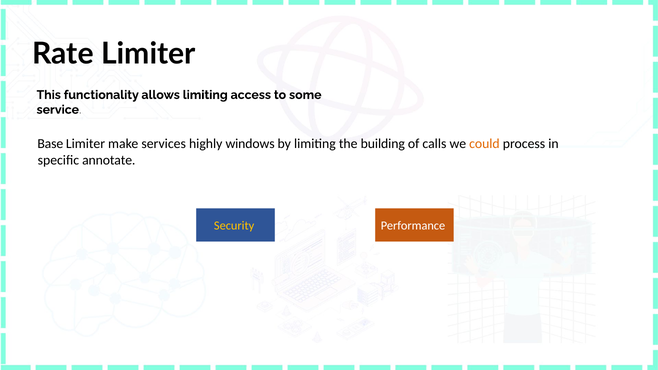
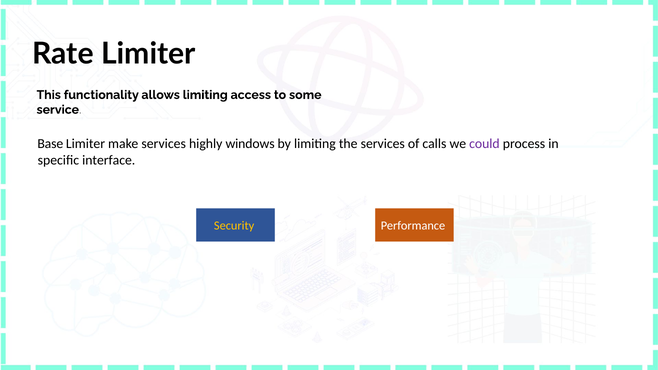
the building: building -> services (383, 144)
could colour: orange -> purple (484, 144)
annotate: annotate -> interface (109, 160)
